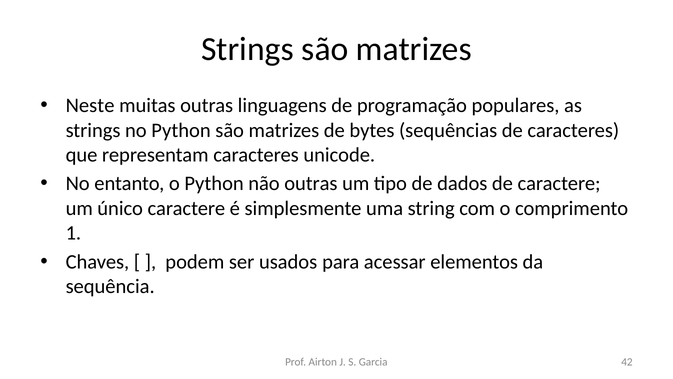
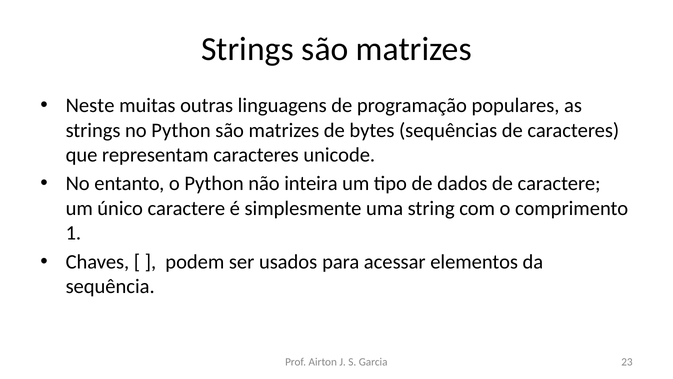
não outras: outras -> inteira (311, 183)
42: 42 -> 23 (627, 362)
